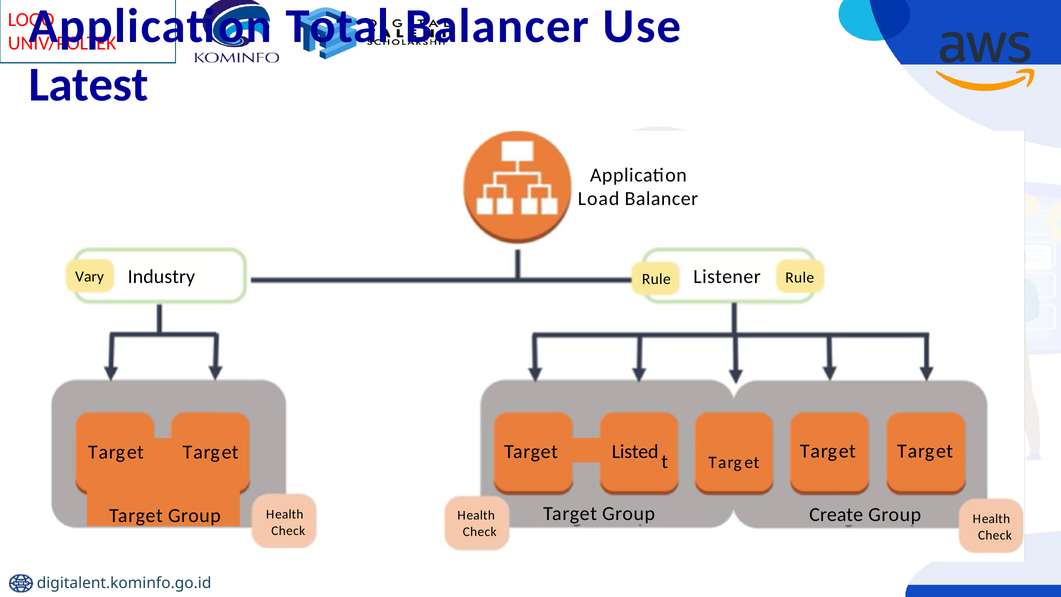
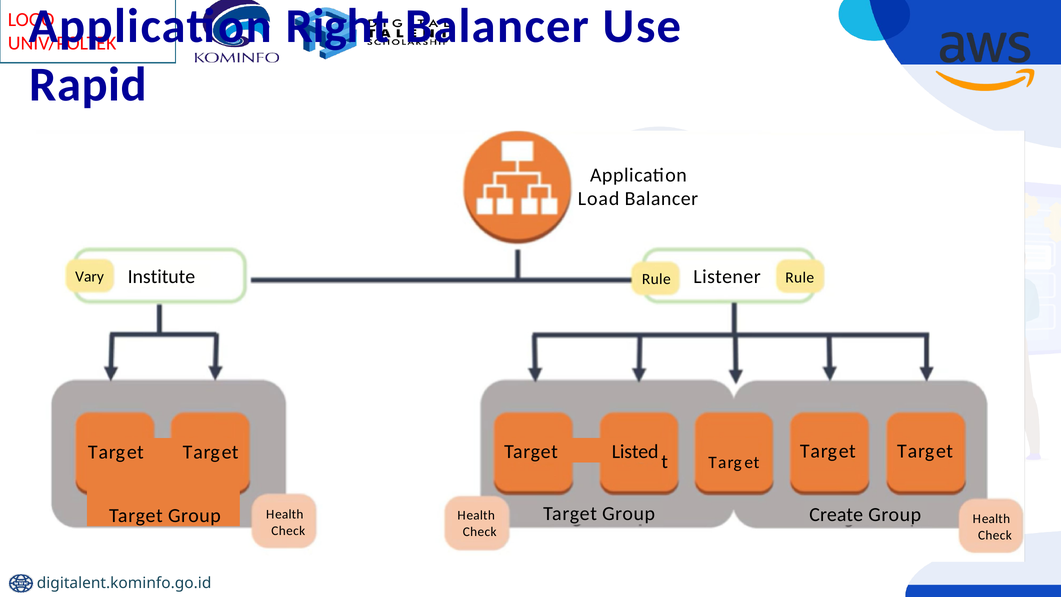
Total: Total -> Right (338, 26)
Latest: Latest -> Rapid (88, 85)
Industry: Industry -> Institute (161, 277)
